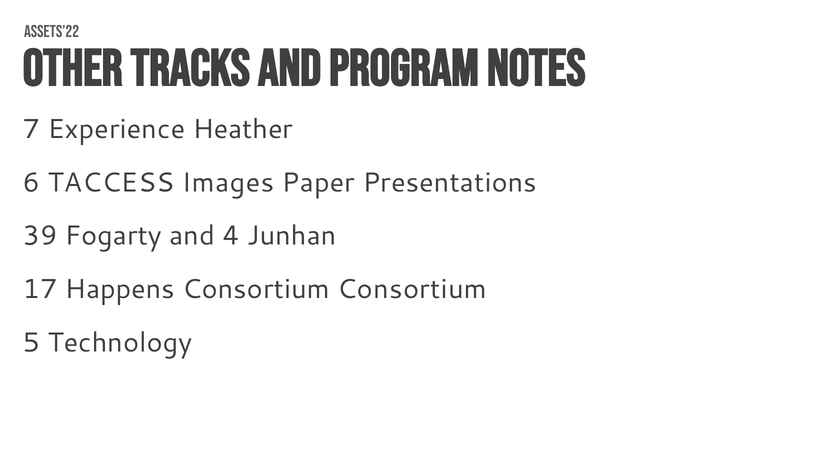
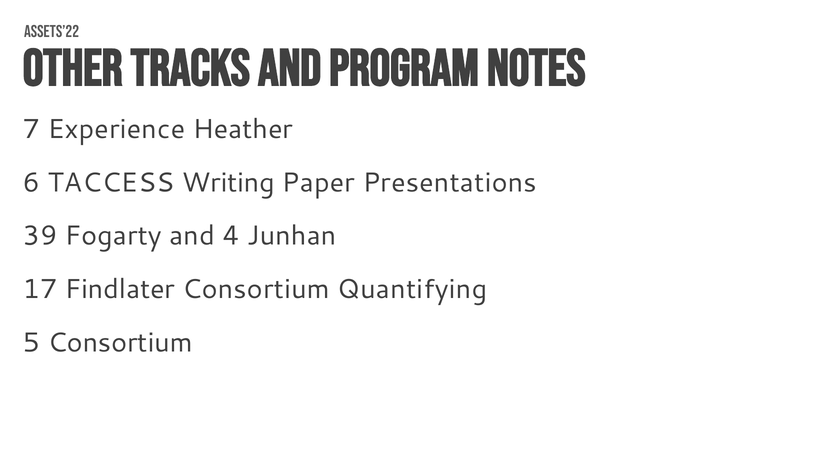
Images: Images -> Writing (228, 182)
Happens: Happens -> Findlater (120, 289)
Consortium Consortium: Consortium -> Quantifying (412, 289)
5 Technology: Technology -> Consortium (120, 342)
